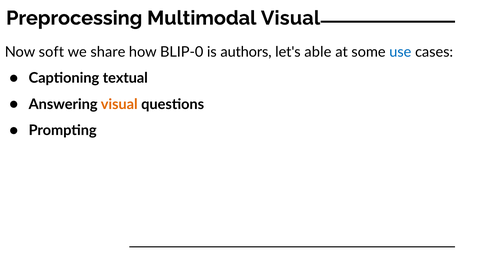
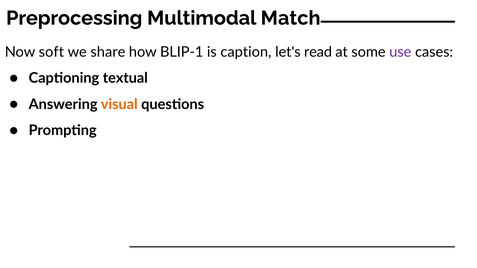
Multimodal Visual: Visual -> Match (291, 18)
BLIP-0: BLIP-0 -> BLIP-1 (182, 52)
authors: authors -> caption (246, 52)
able: able -> read (318, 52)
use colour: blue -> purple (400, 52)
